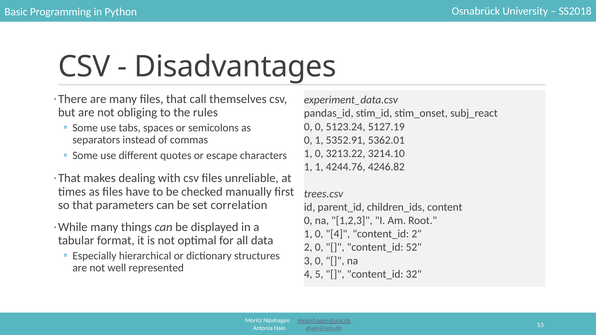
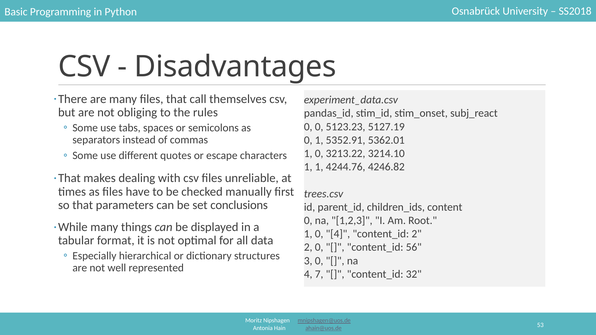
5123.24: 5123.24 -> 5123.23 (346, 127)
correlation: correlation -> conclusions (239, 205)
52: 52 -> 56 (414, 247)
5: 5 -> 7 (319, 274)
